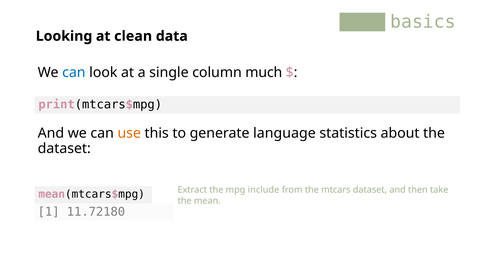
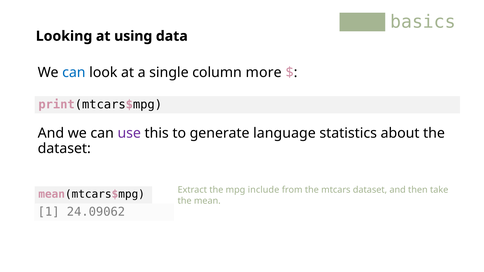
clean: clean -> using (133, 36)
much: much -> more (264, 73)
use colour: orange -> purple (129, 133)
11.72180: 11.72180 -> 24.09062 (96, 212)
